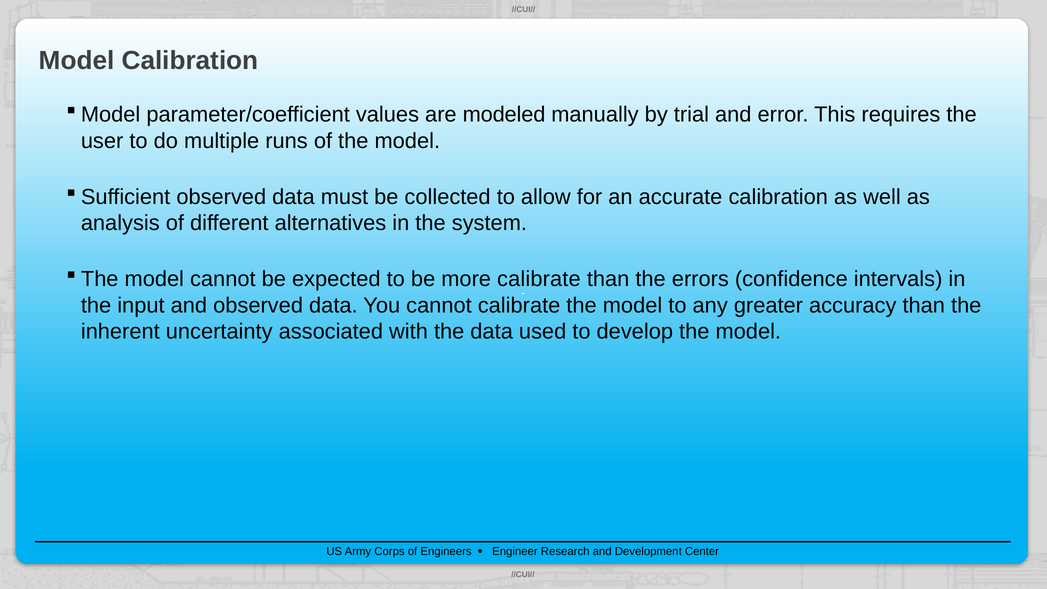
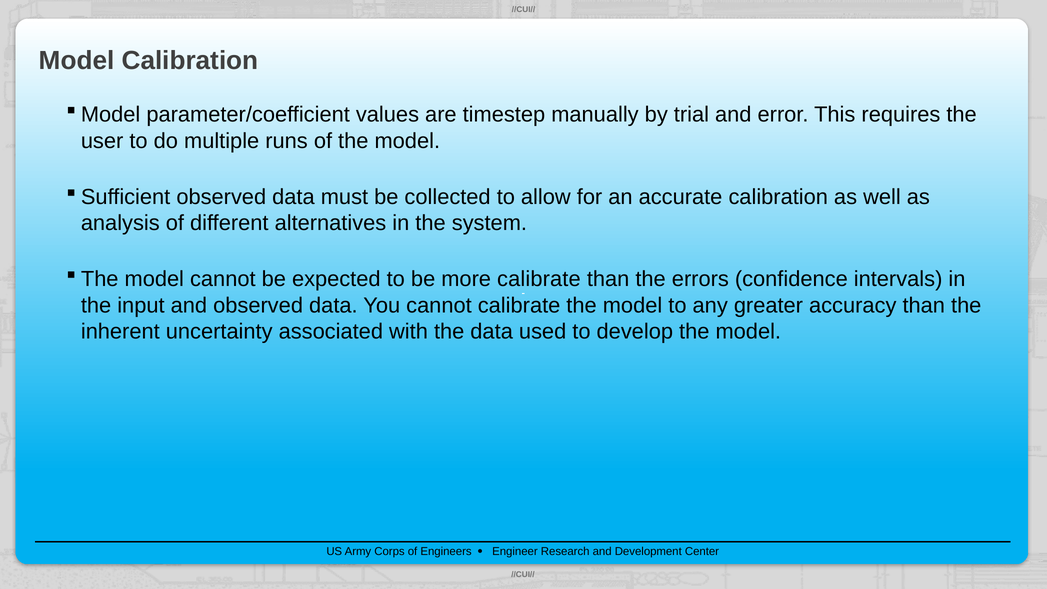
modeled: modeled -> timestep (504, 115)
